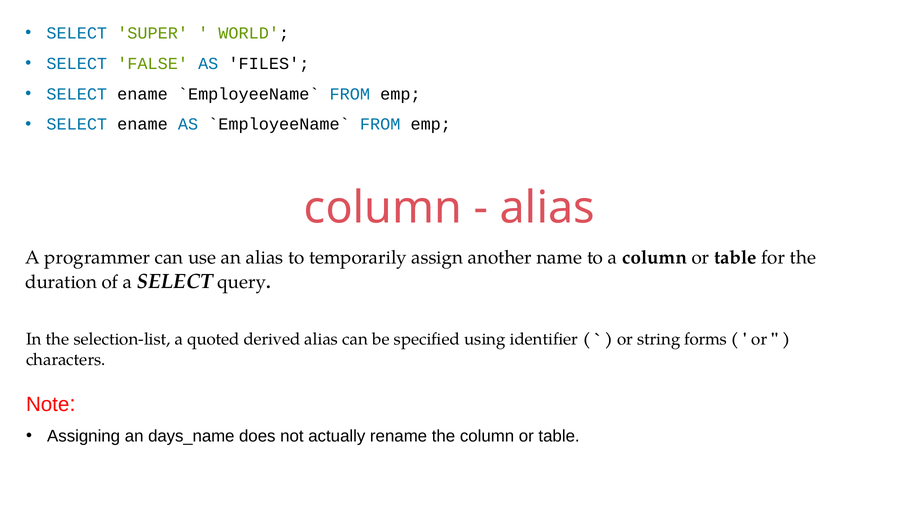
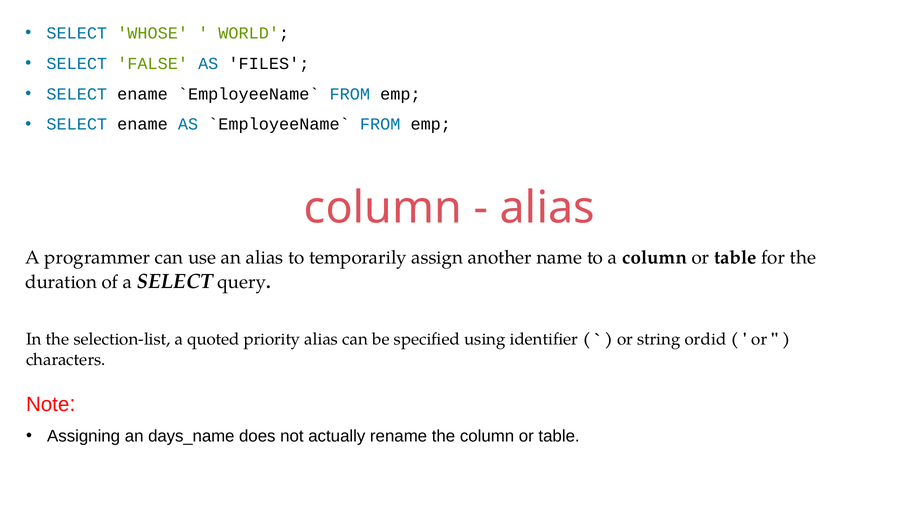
SUPER: SUPER -> WHOSE (153, 33)
derived: derived -> priority (272, 339)
forms: forms -> ordid (705, 339)
